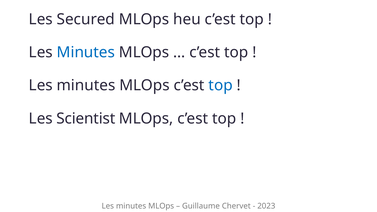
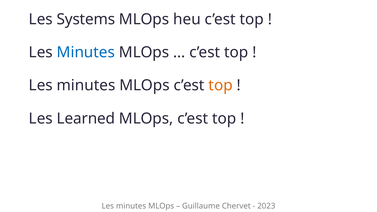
Secured: Secured -> Systems (86, 19)
top colour: blue -> orange (221, 85)
Scientist: Scientist -> Learned (86, 119)
